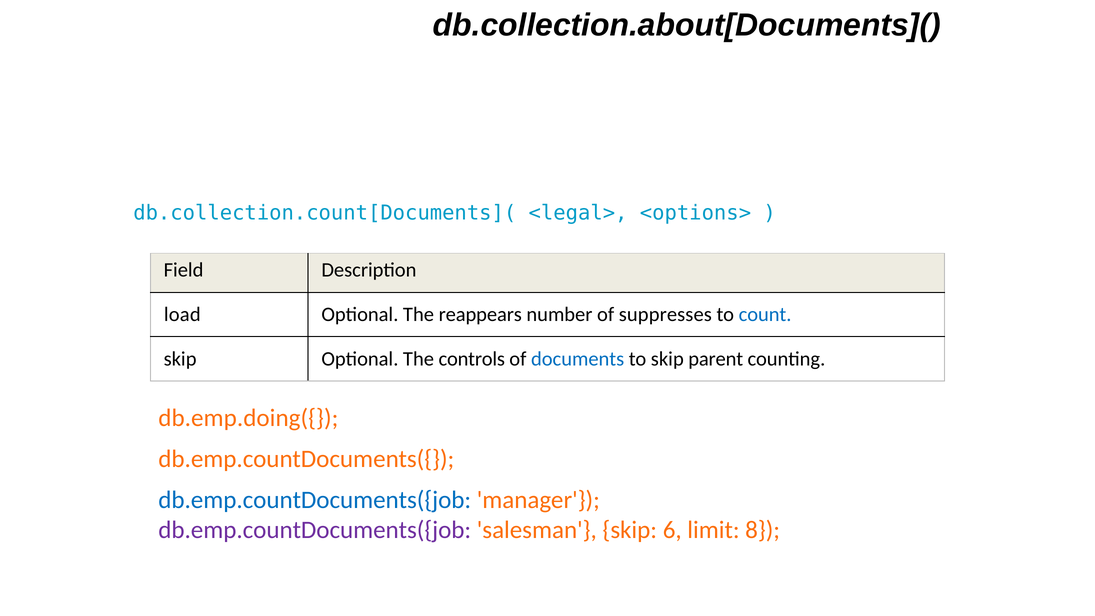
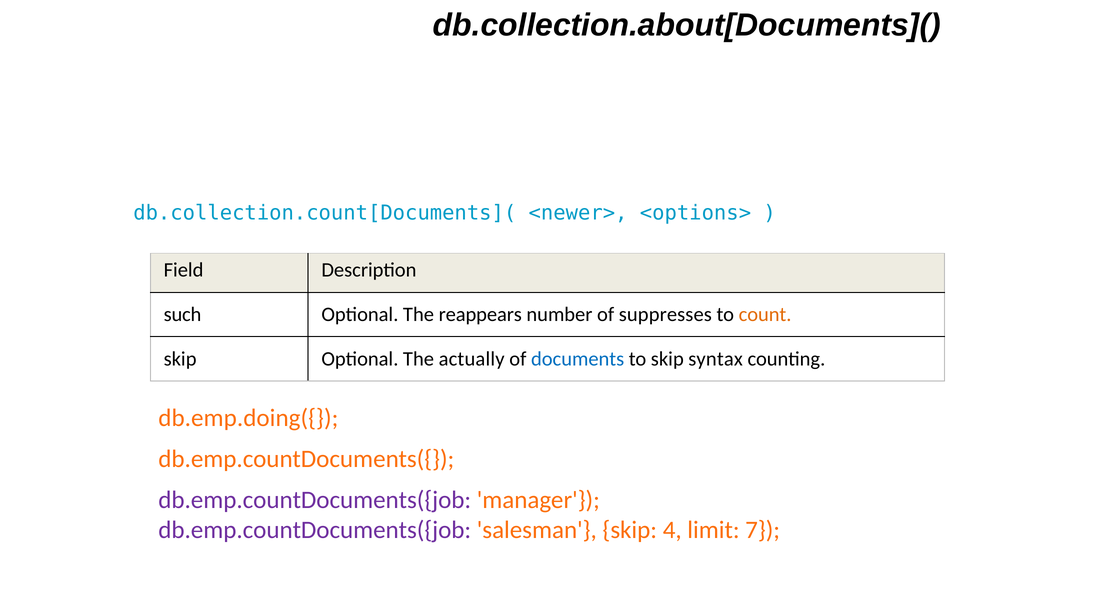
<legal>: <legal> -> <newer> (578, 213)
load: load -> such (183, 314)
count colour: blue -> orange (765, 314)
controls: controls -> actually (472, 359)
parent: parent -> syntax (716, 359)
db.emp.countDocuments({job colour: blue -> purple (315, 500)
6: 6 -> 4 (672, 530)
8: 8 -> 7 (763, 530)
